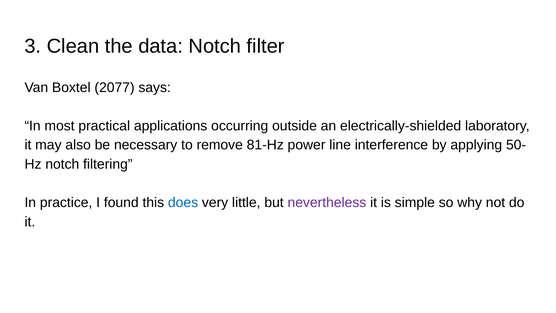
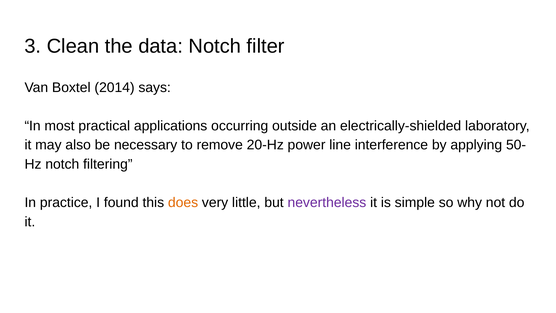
2077: 2077 -> 2014 (115, 87)
81-Hz: 81-Hz -> 20-Hz (265, 145)
does colour: blue -> orange (183, 202)
